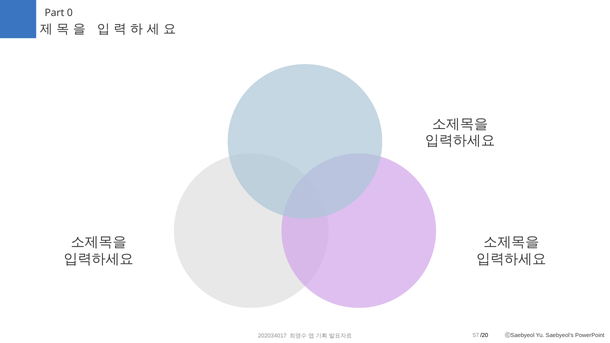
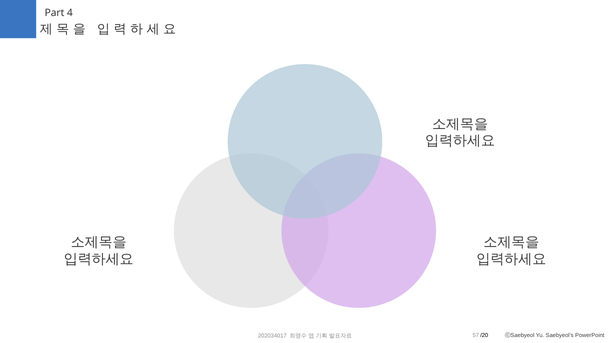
0: 0 -> 4 (70, 13)
